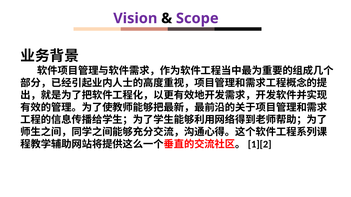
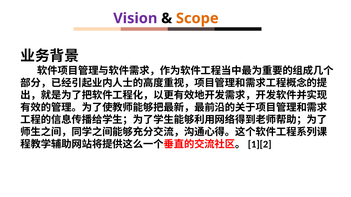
Scope colour: purple -> orange (197, 18)
